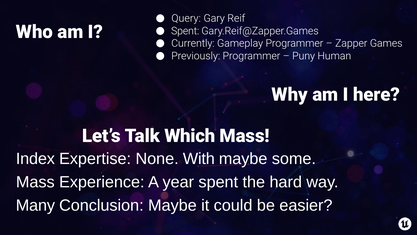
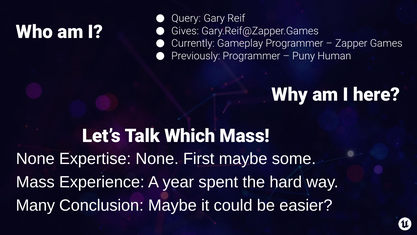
Spent: Spent -> Gives (185, 31)
Index: Index -> None (35, 159)
With: With -> First (199, 159)
